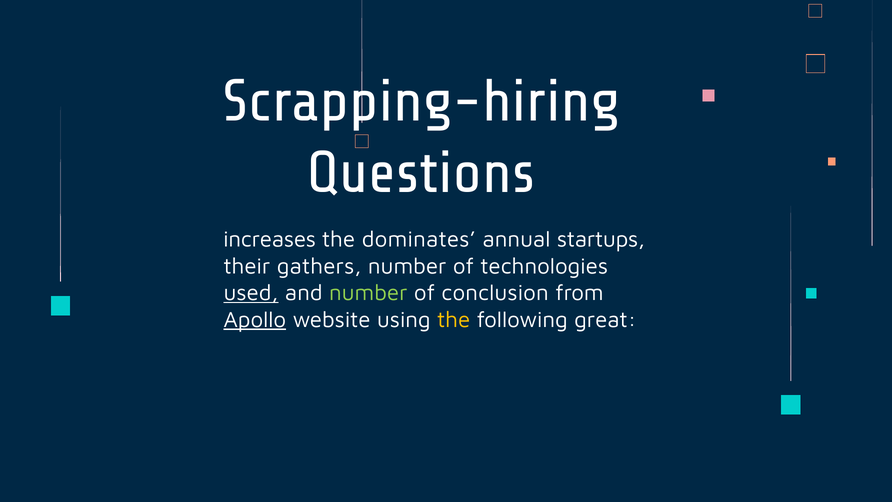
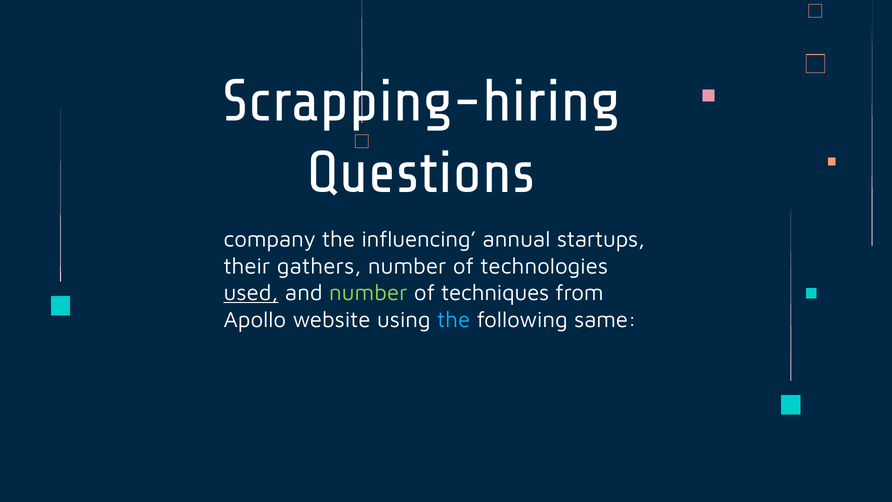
increases: increases -> company (270, 239)
dominates: dominates -> influencing (419, 239)
conclusion: conclusion -> techniques (495, 293)
Apollo underline: present -> none (255, 320)
the colour: yellow -> light blue (454, 320)
great: great -> same (605, 320)
